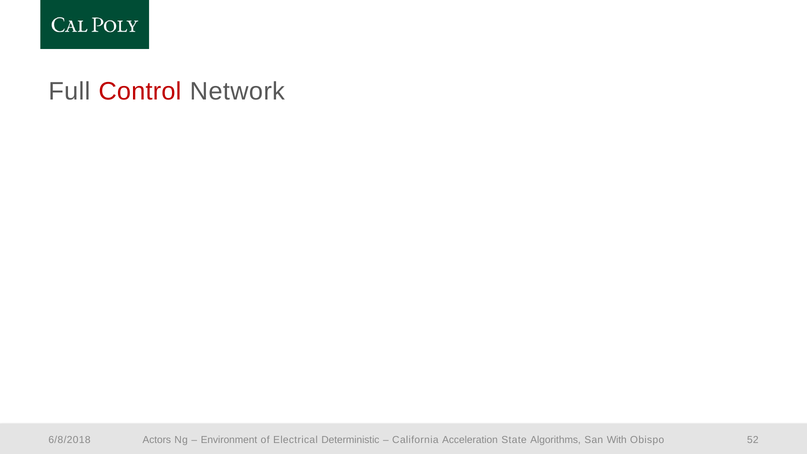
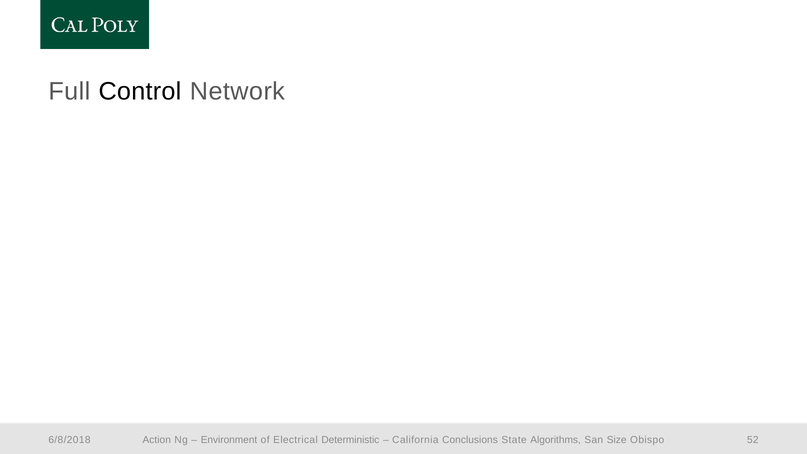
Control colour: red -> black (140, 91)
Actors: Actors -> Action (157, 440)
Acceleration: Acceleration -> Conclusions (470, 440)
With: With -> Size (617, 440)
